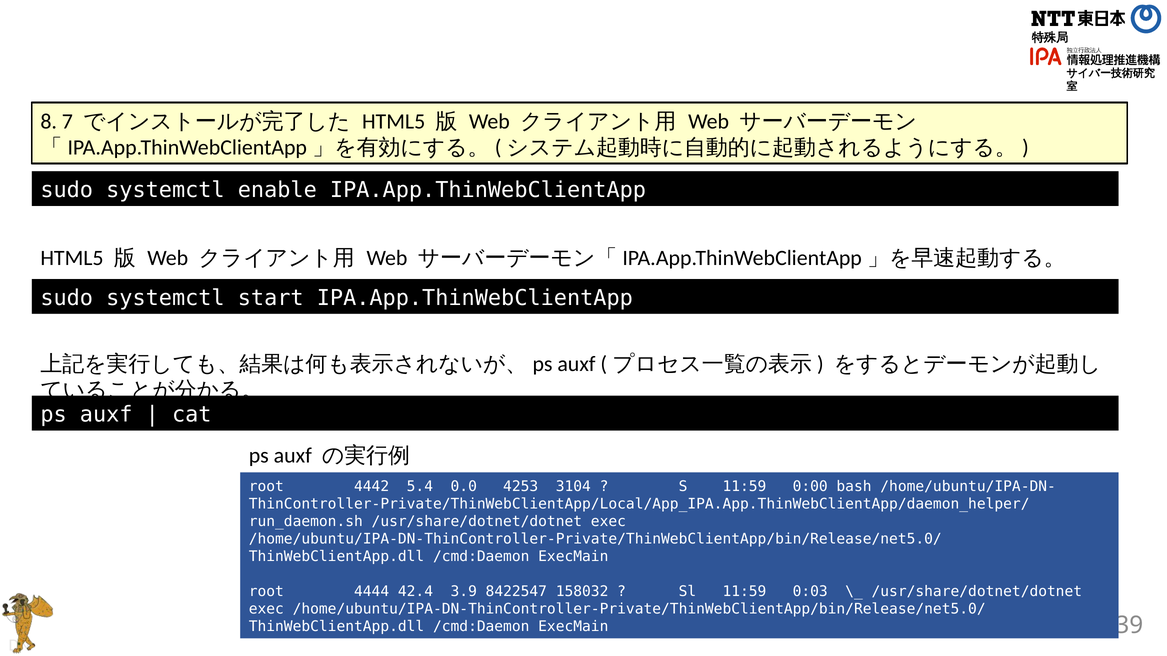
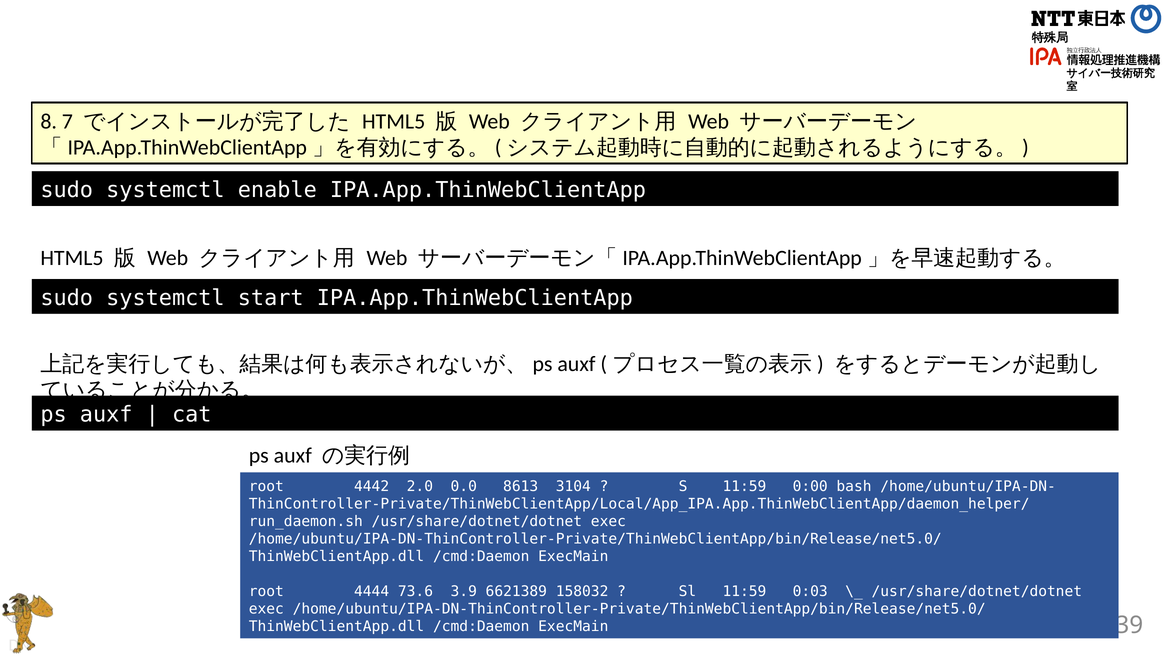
5.4: 5.4 -> 2.0 (420, 487)
4253: 4253 -> 8613 (521, 487)
42.4: 42.4 -> 73.6 (415, 592)
8422547: 8422547 -> 6621389 (516, 592)
